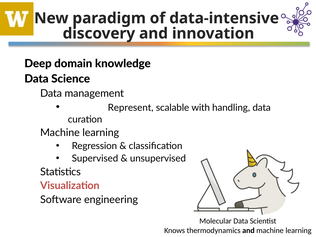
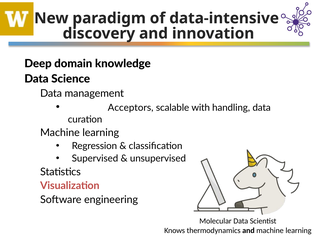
Represent: Represent -> Acceptors (131, 108)
